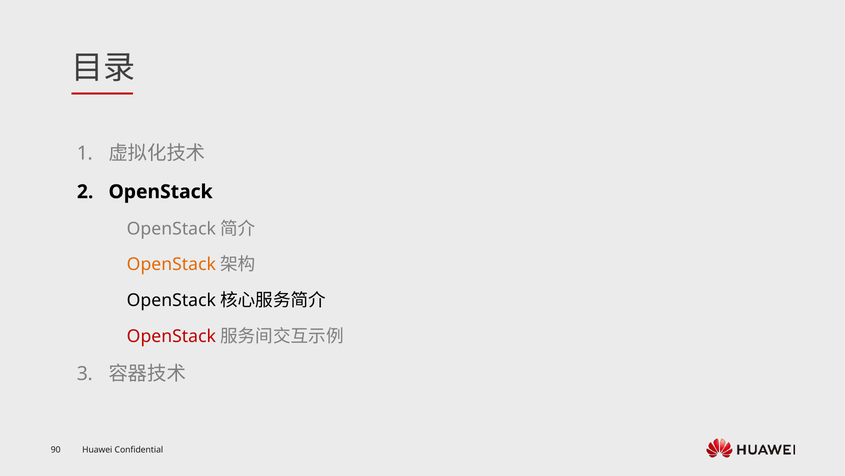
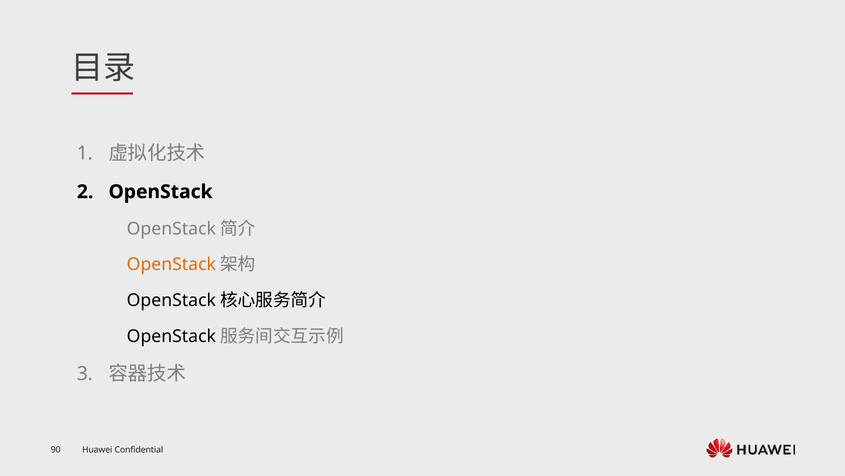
OpenStack colour: red -> black (171, 336)
